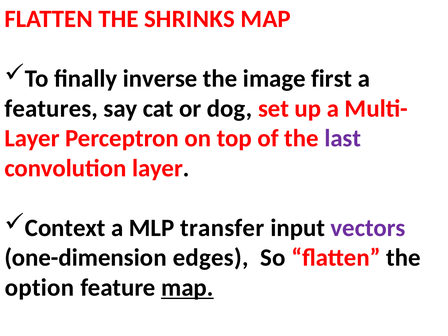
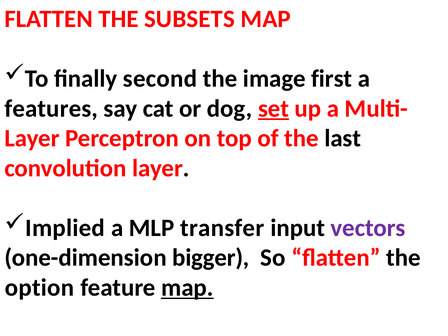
SHRINKS: SHRINKS -> SUBSETS (189, 19)
inverse: inverse -> second (160, 79)
set underline: none -> present (274, 108)
last colour: purple -> black (343, 138)
Context: Context -> Implied (65, 228)
edges: edges -> bigger (211, 258)
